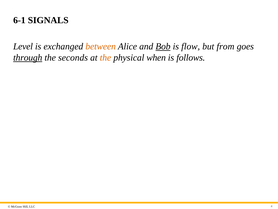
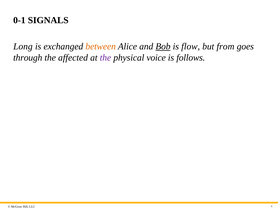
6-1: 6-1 -> 0-1 (19, 20)
Level: Level -> Long (23, 46)
through underline: present -> none (28, 58)
seconds: seconds -> affected (73, 58)
the colour: orange -> purple (105, 58)
when: when -> voice (156, 58)
